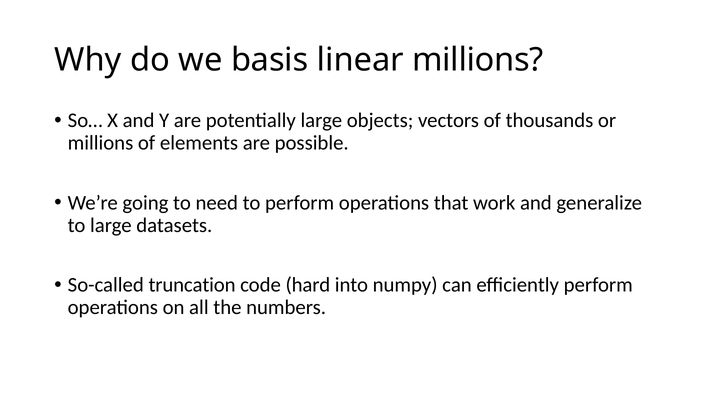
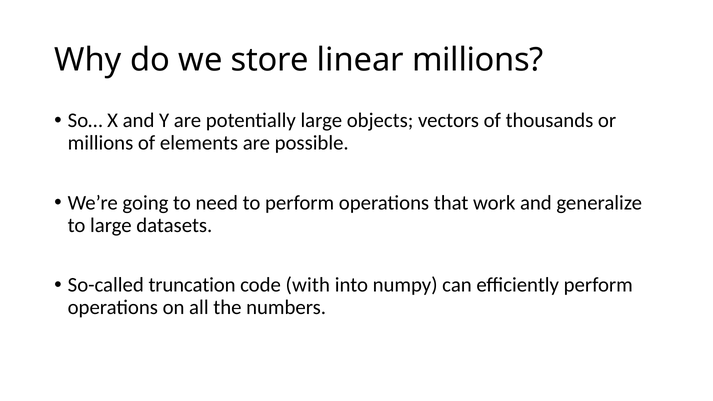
basis: basis -> store (270, 60)
hard: hard -> with (308, 285)
